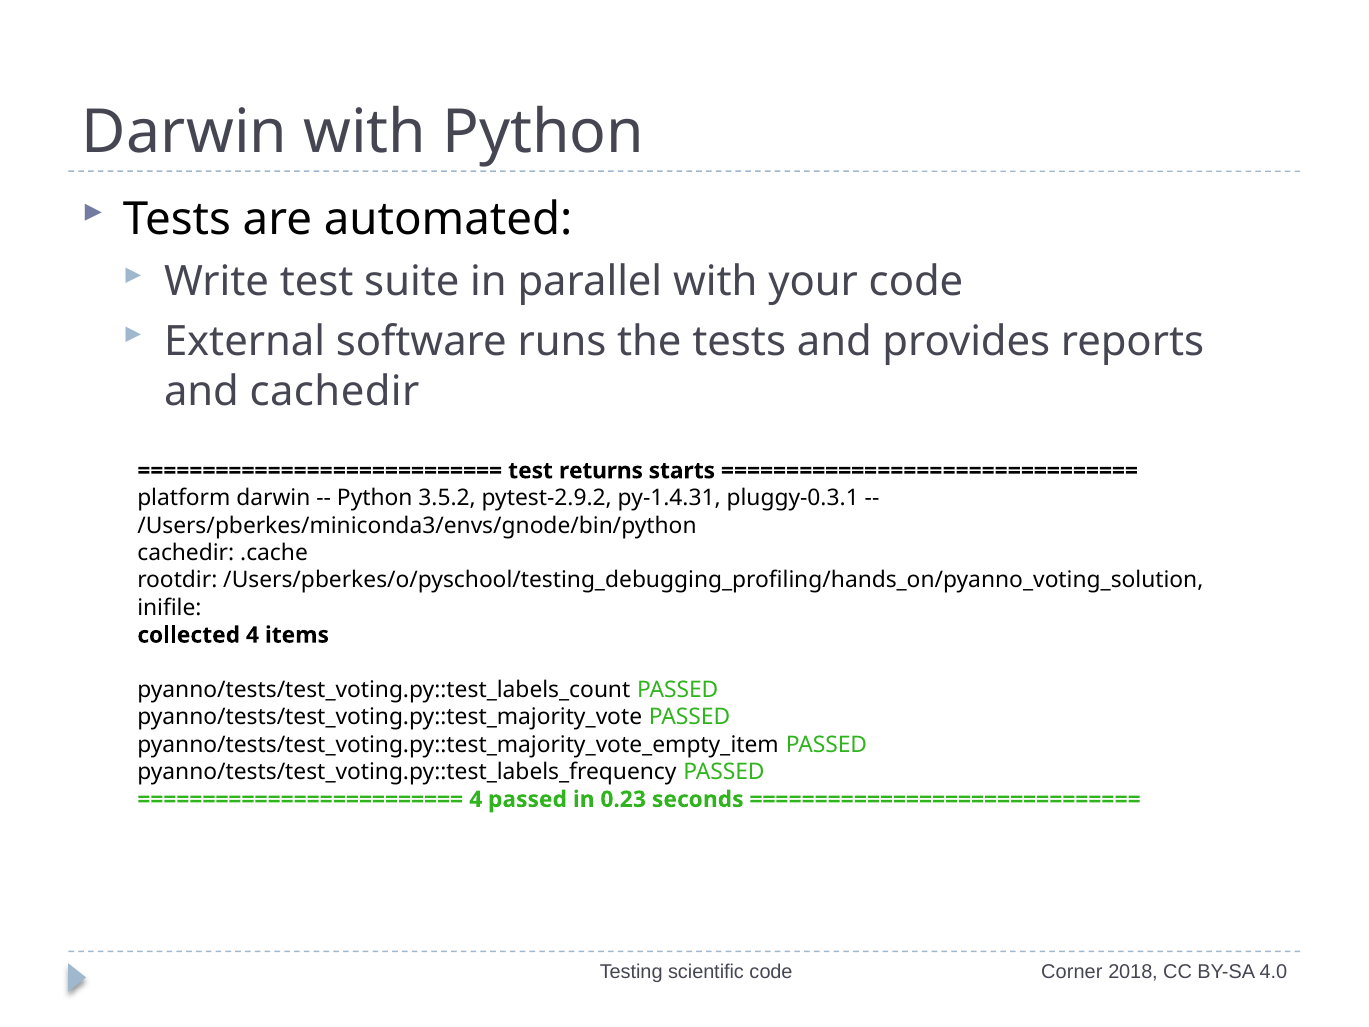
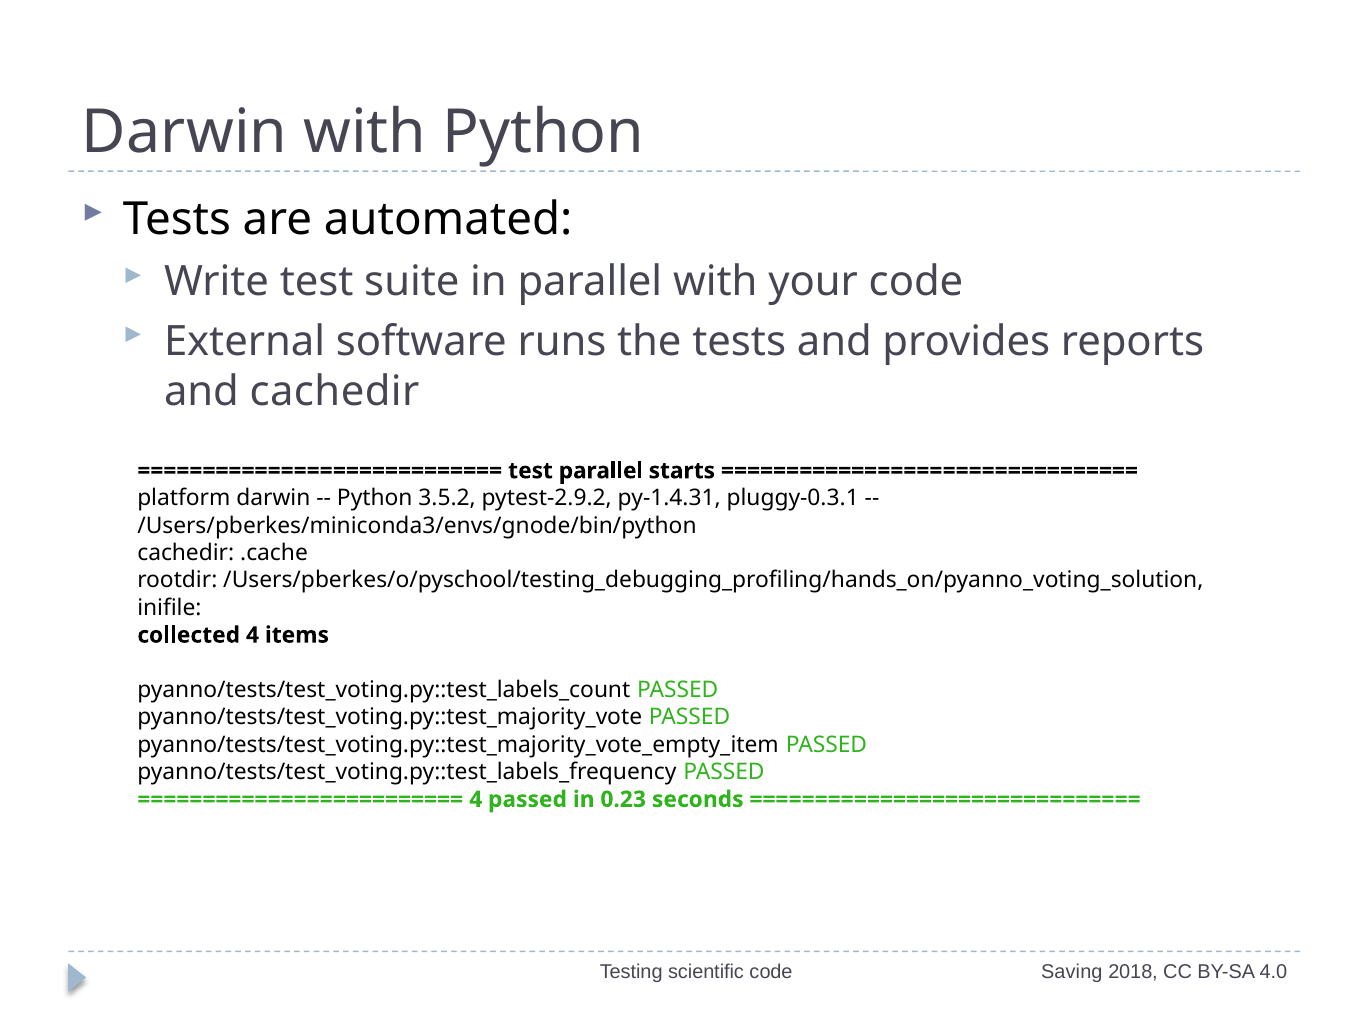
test returns: returns -> parallel (601, 471)
Corner: Corner -> Saving (1072, 972)
